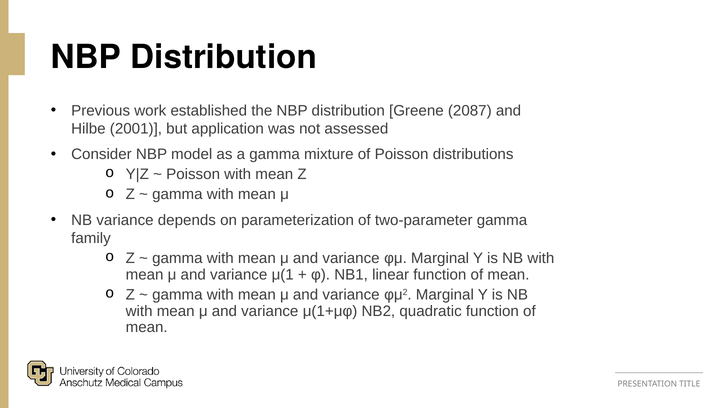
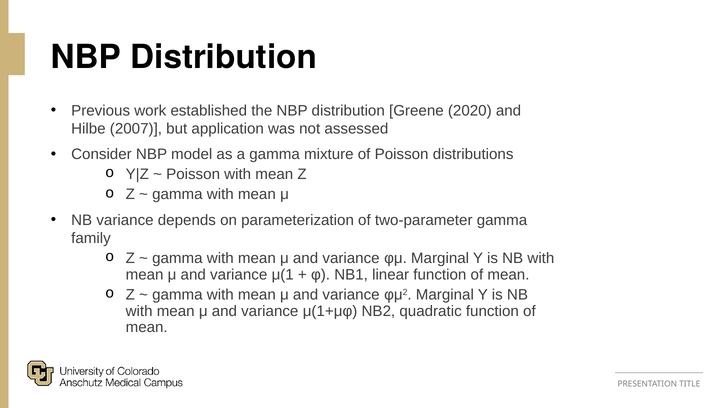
2087: 2087 -> 2020 (470, 111)
2001: 2001 -> 2007 (136, 129)
